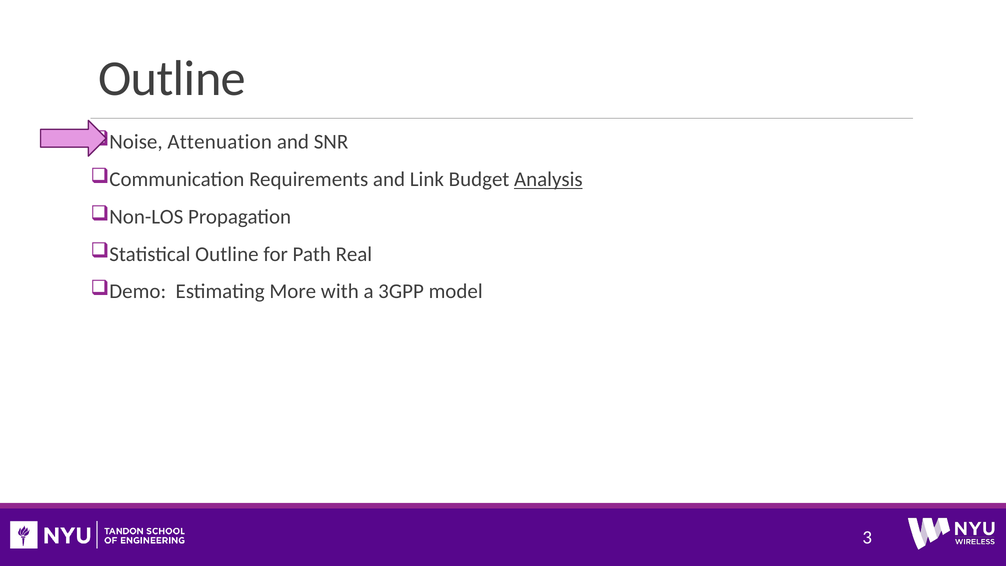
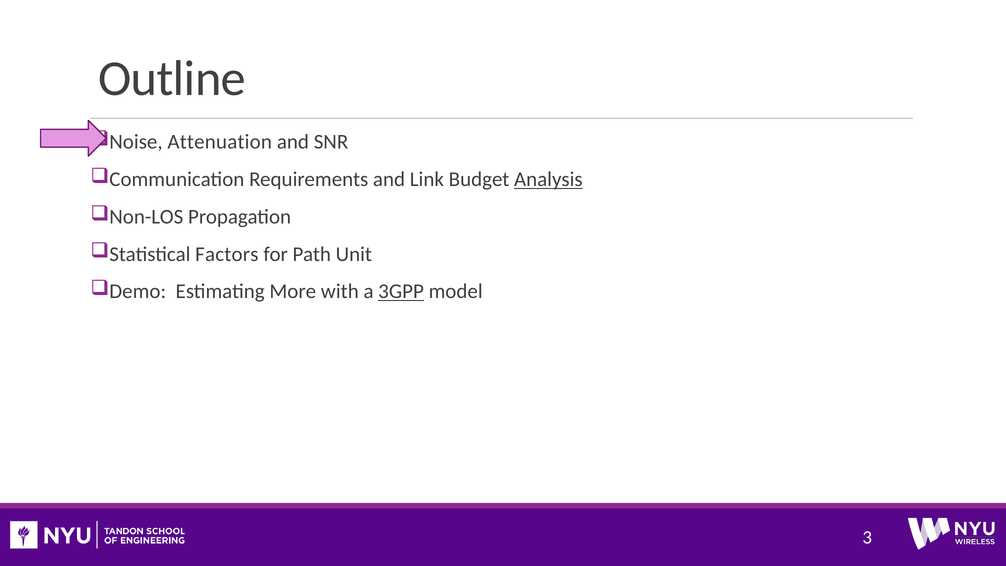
Statistical Outline: Outline -> Factors (227, 254)
Real: Real -> Unit (354, 254)
3GPP underline: none -> present (401, 291)
